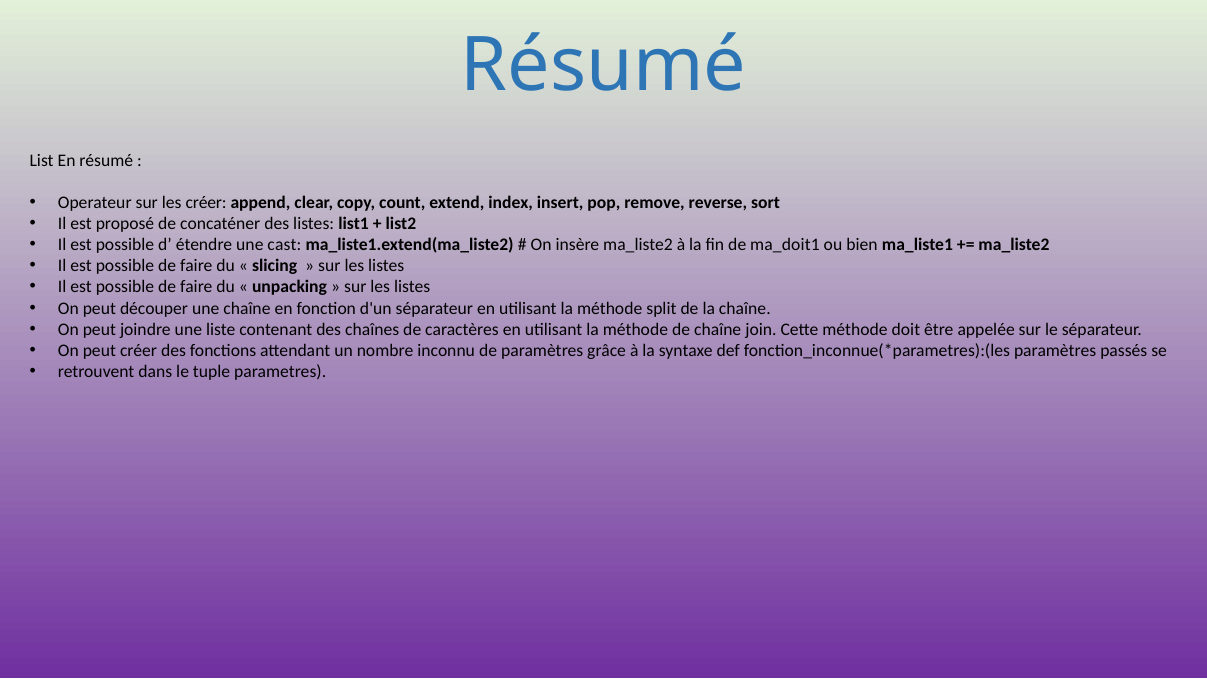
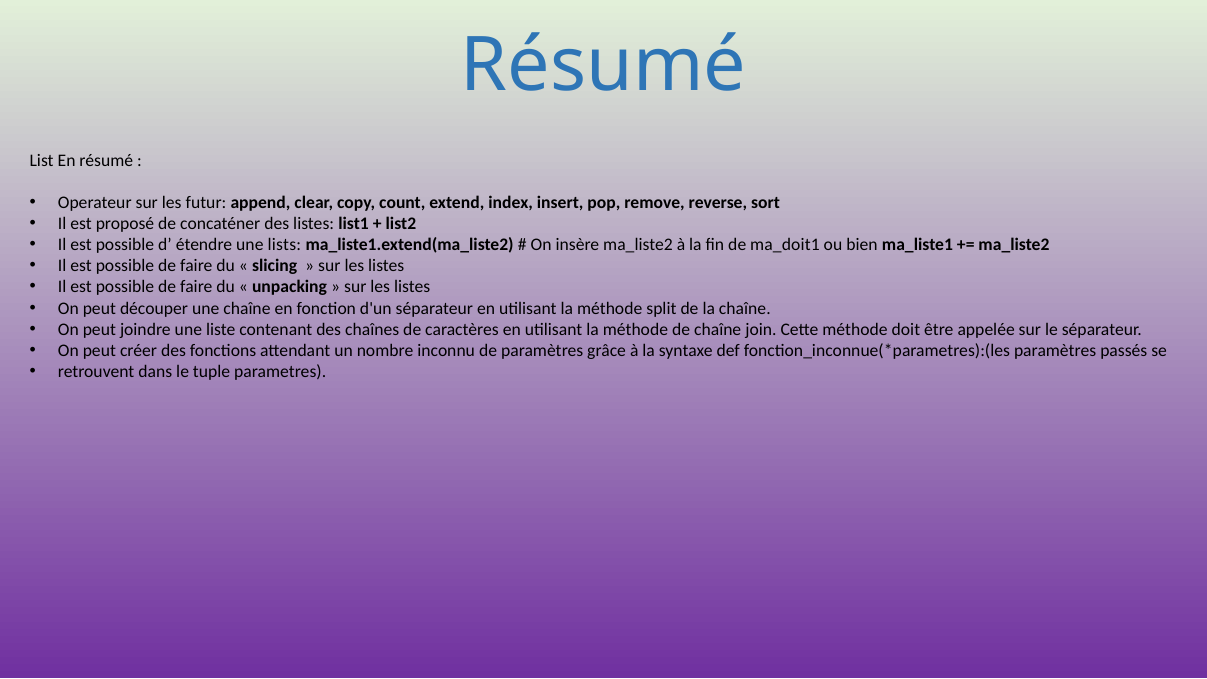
les créer: créer -> futur (206, 203)
cast: cast -> lists (284, 245)
